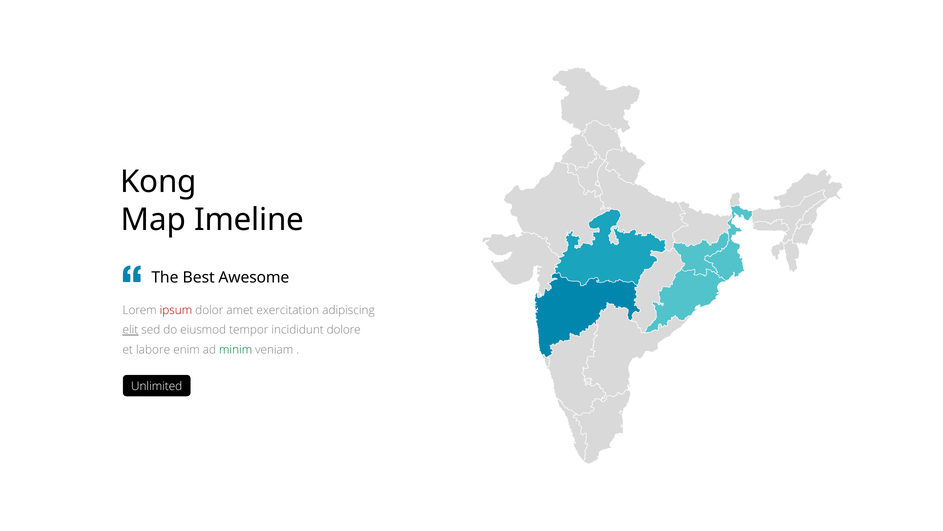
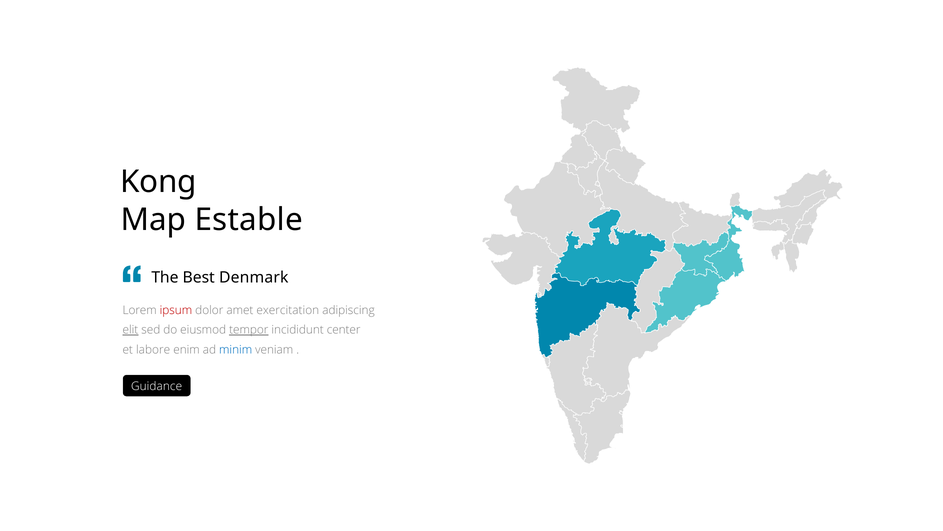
Imeline: Imeline -> Estable (249, 219)
Awesome: Awesome -> Denmark (254, 277)
tempor underline: none -> present (249, 330)
dolore: dolore -> center (344, 330)
minim colour: green -> blue (236, 349)
Unlimited: Unlimited -> Guidance (157, 386)
